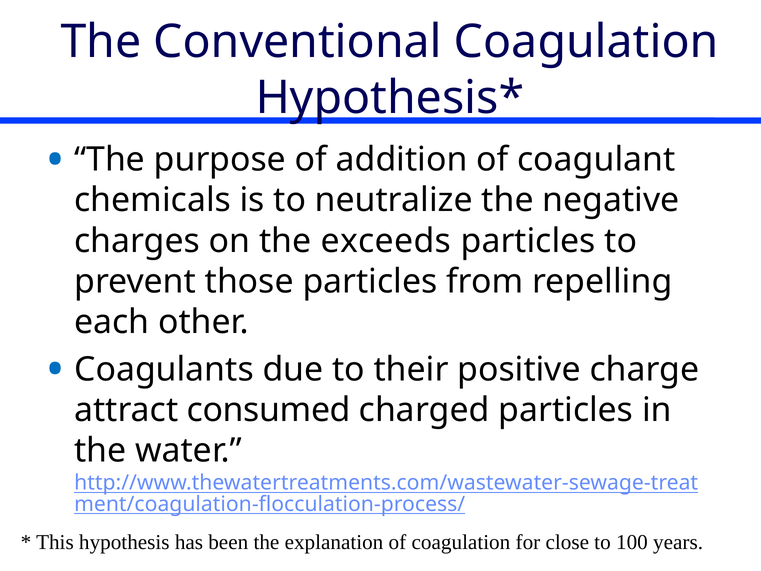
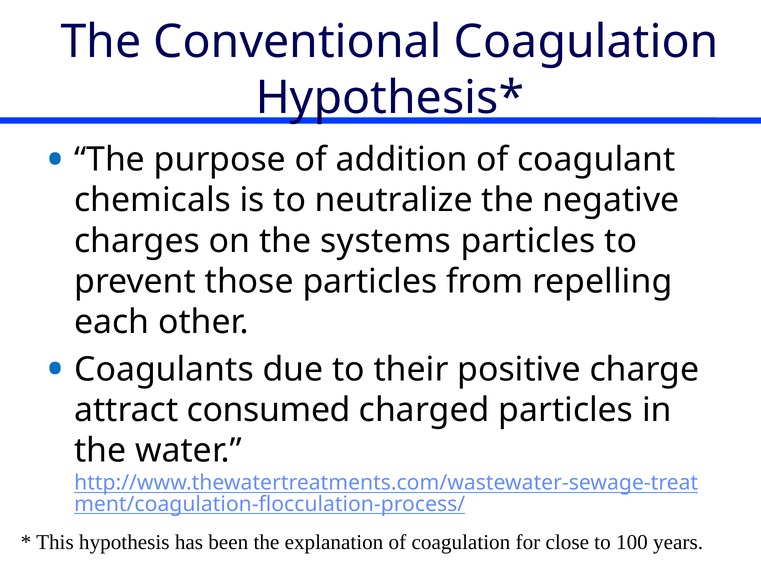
exceeds: exceeds -> systems (386, 241)
